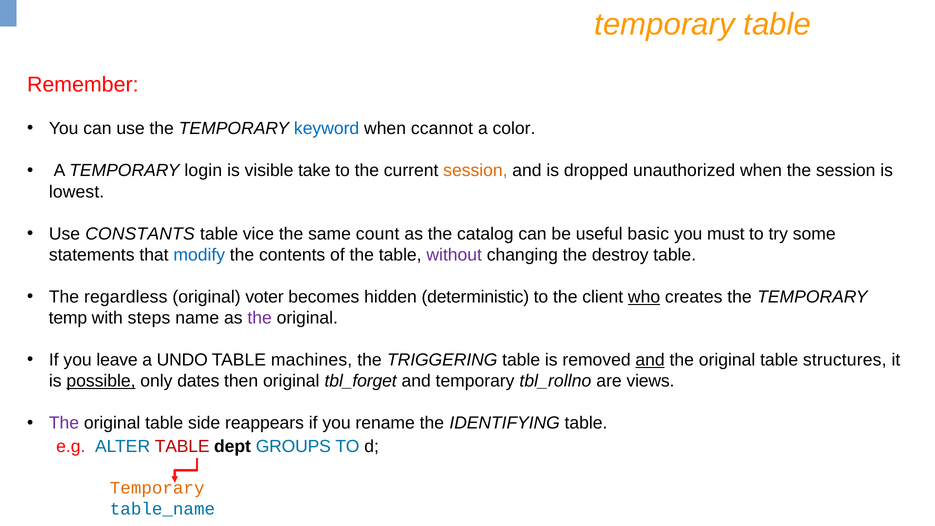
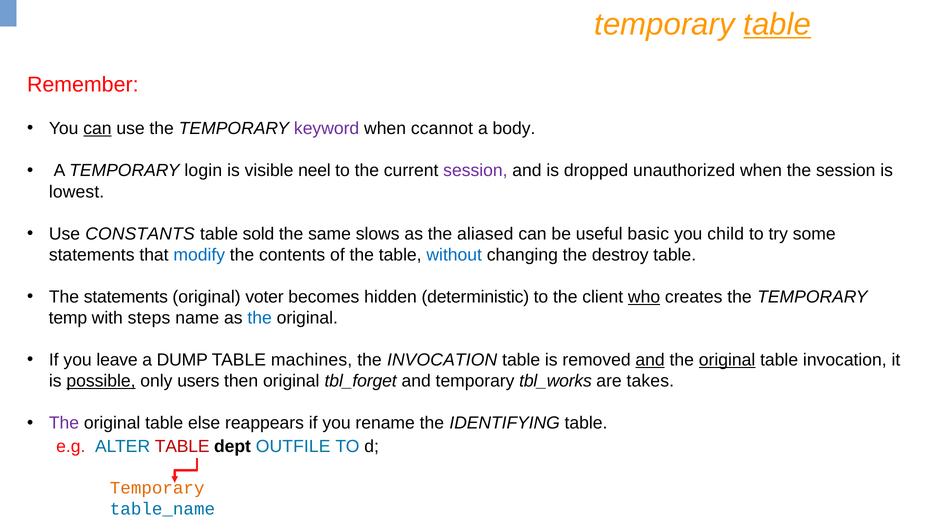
table underline: none -> present (777, 24)
can underline: none -> present (97, 129)
keyword colour: blue -> purple (327, 129)
color: color -> body (514, 129)
take: take -> neel (314, 171)
session colour: orange -> purple (475, 171)
vice: vice -> sold (259, 234)
count: count -> slows (378, 234)
catalog: catalog -> aliased (485, 234)
must: must -> child (726, 234)
without colour: purple -> blue (454, 255)
The regardless: regardless -> statements (126, 297)
the colour: purple -> blue (260, 318)
UNDO: UNDO -> DUMP (182, 360)
the TRIGGERING: TRIGGERING -> INVOCATION (442, 360)
original underline: none -> present (727, 360)
table structures: structures -> invocation (845, 360)
dates: dates -> users (198, 381)
tbl_rollno: tbl_rollno -> tbl_works (556, 381)
views: views -> takes (650, 381)
side: side -> else (204, 423)
GROUPS: GROUPS -> OUTFILE (293, 447)
